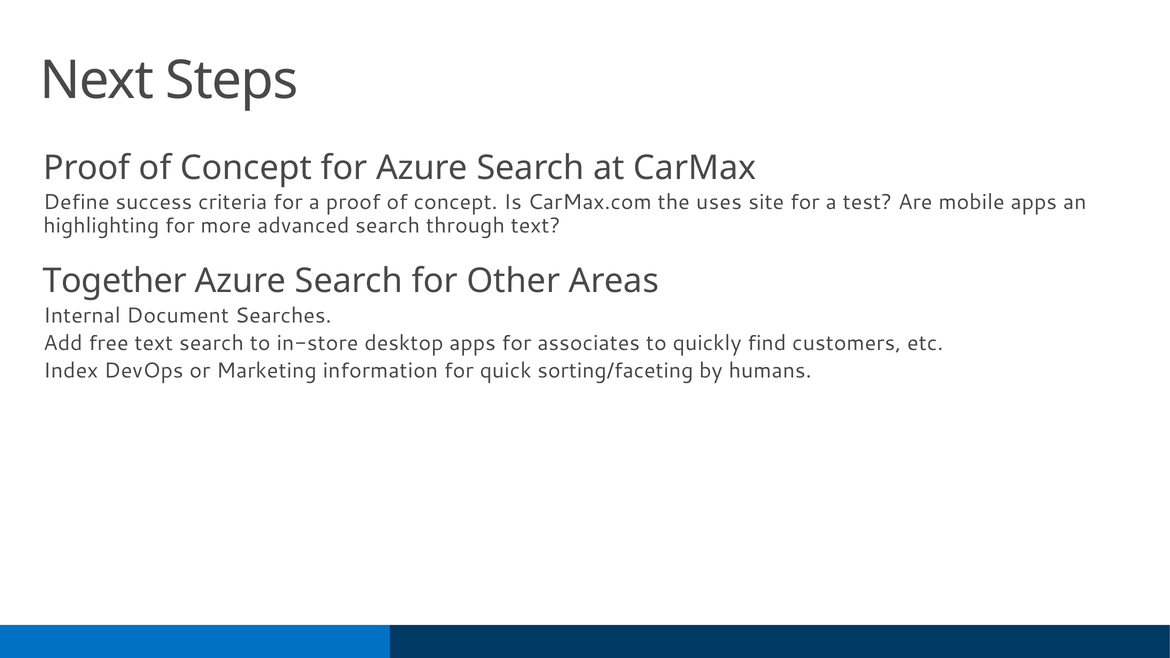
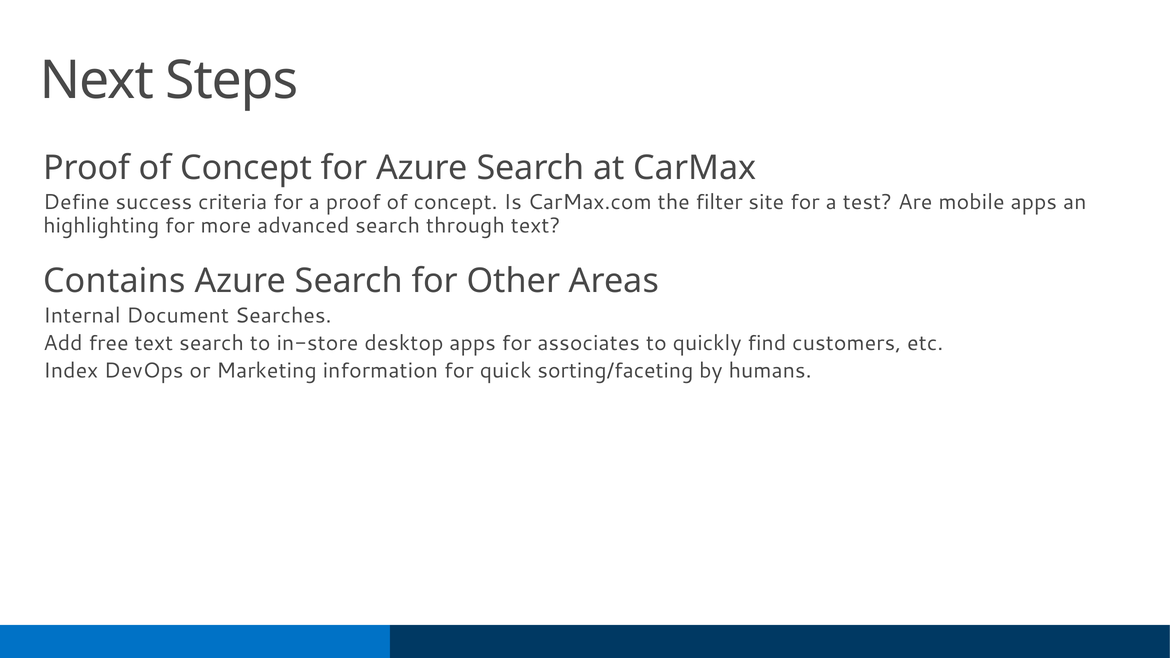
uses: uses -> filter (719, 202)
Together: Together -> Contains (114, 281)
